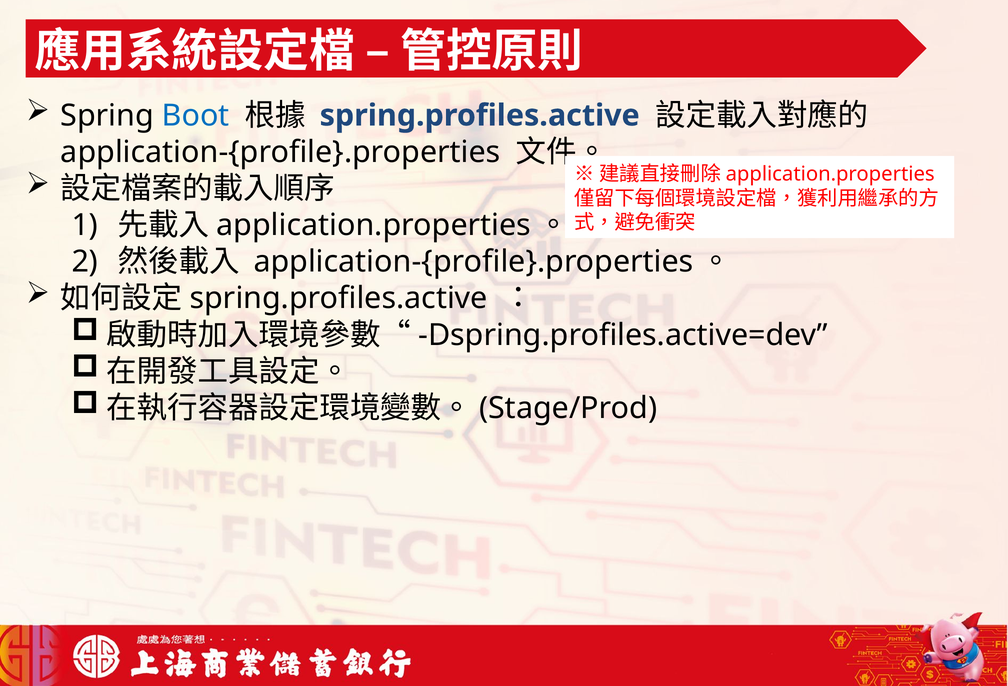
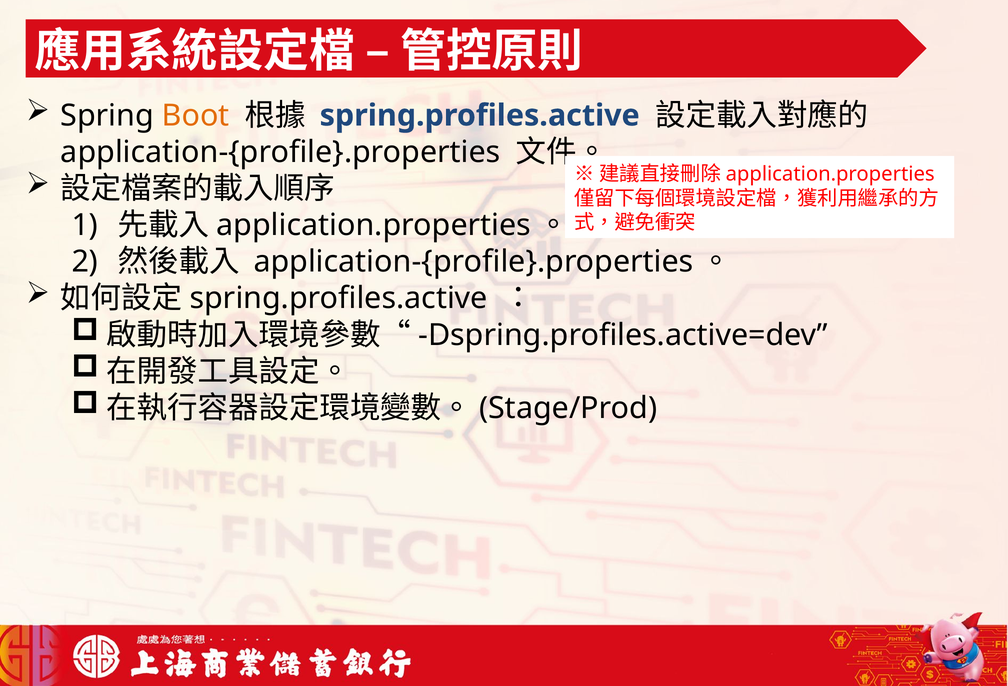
Boot colour: blue -> orange (196, 115)
